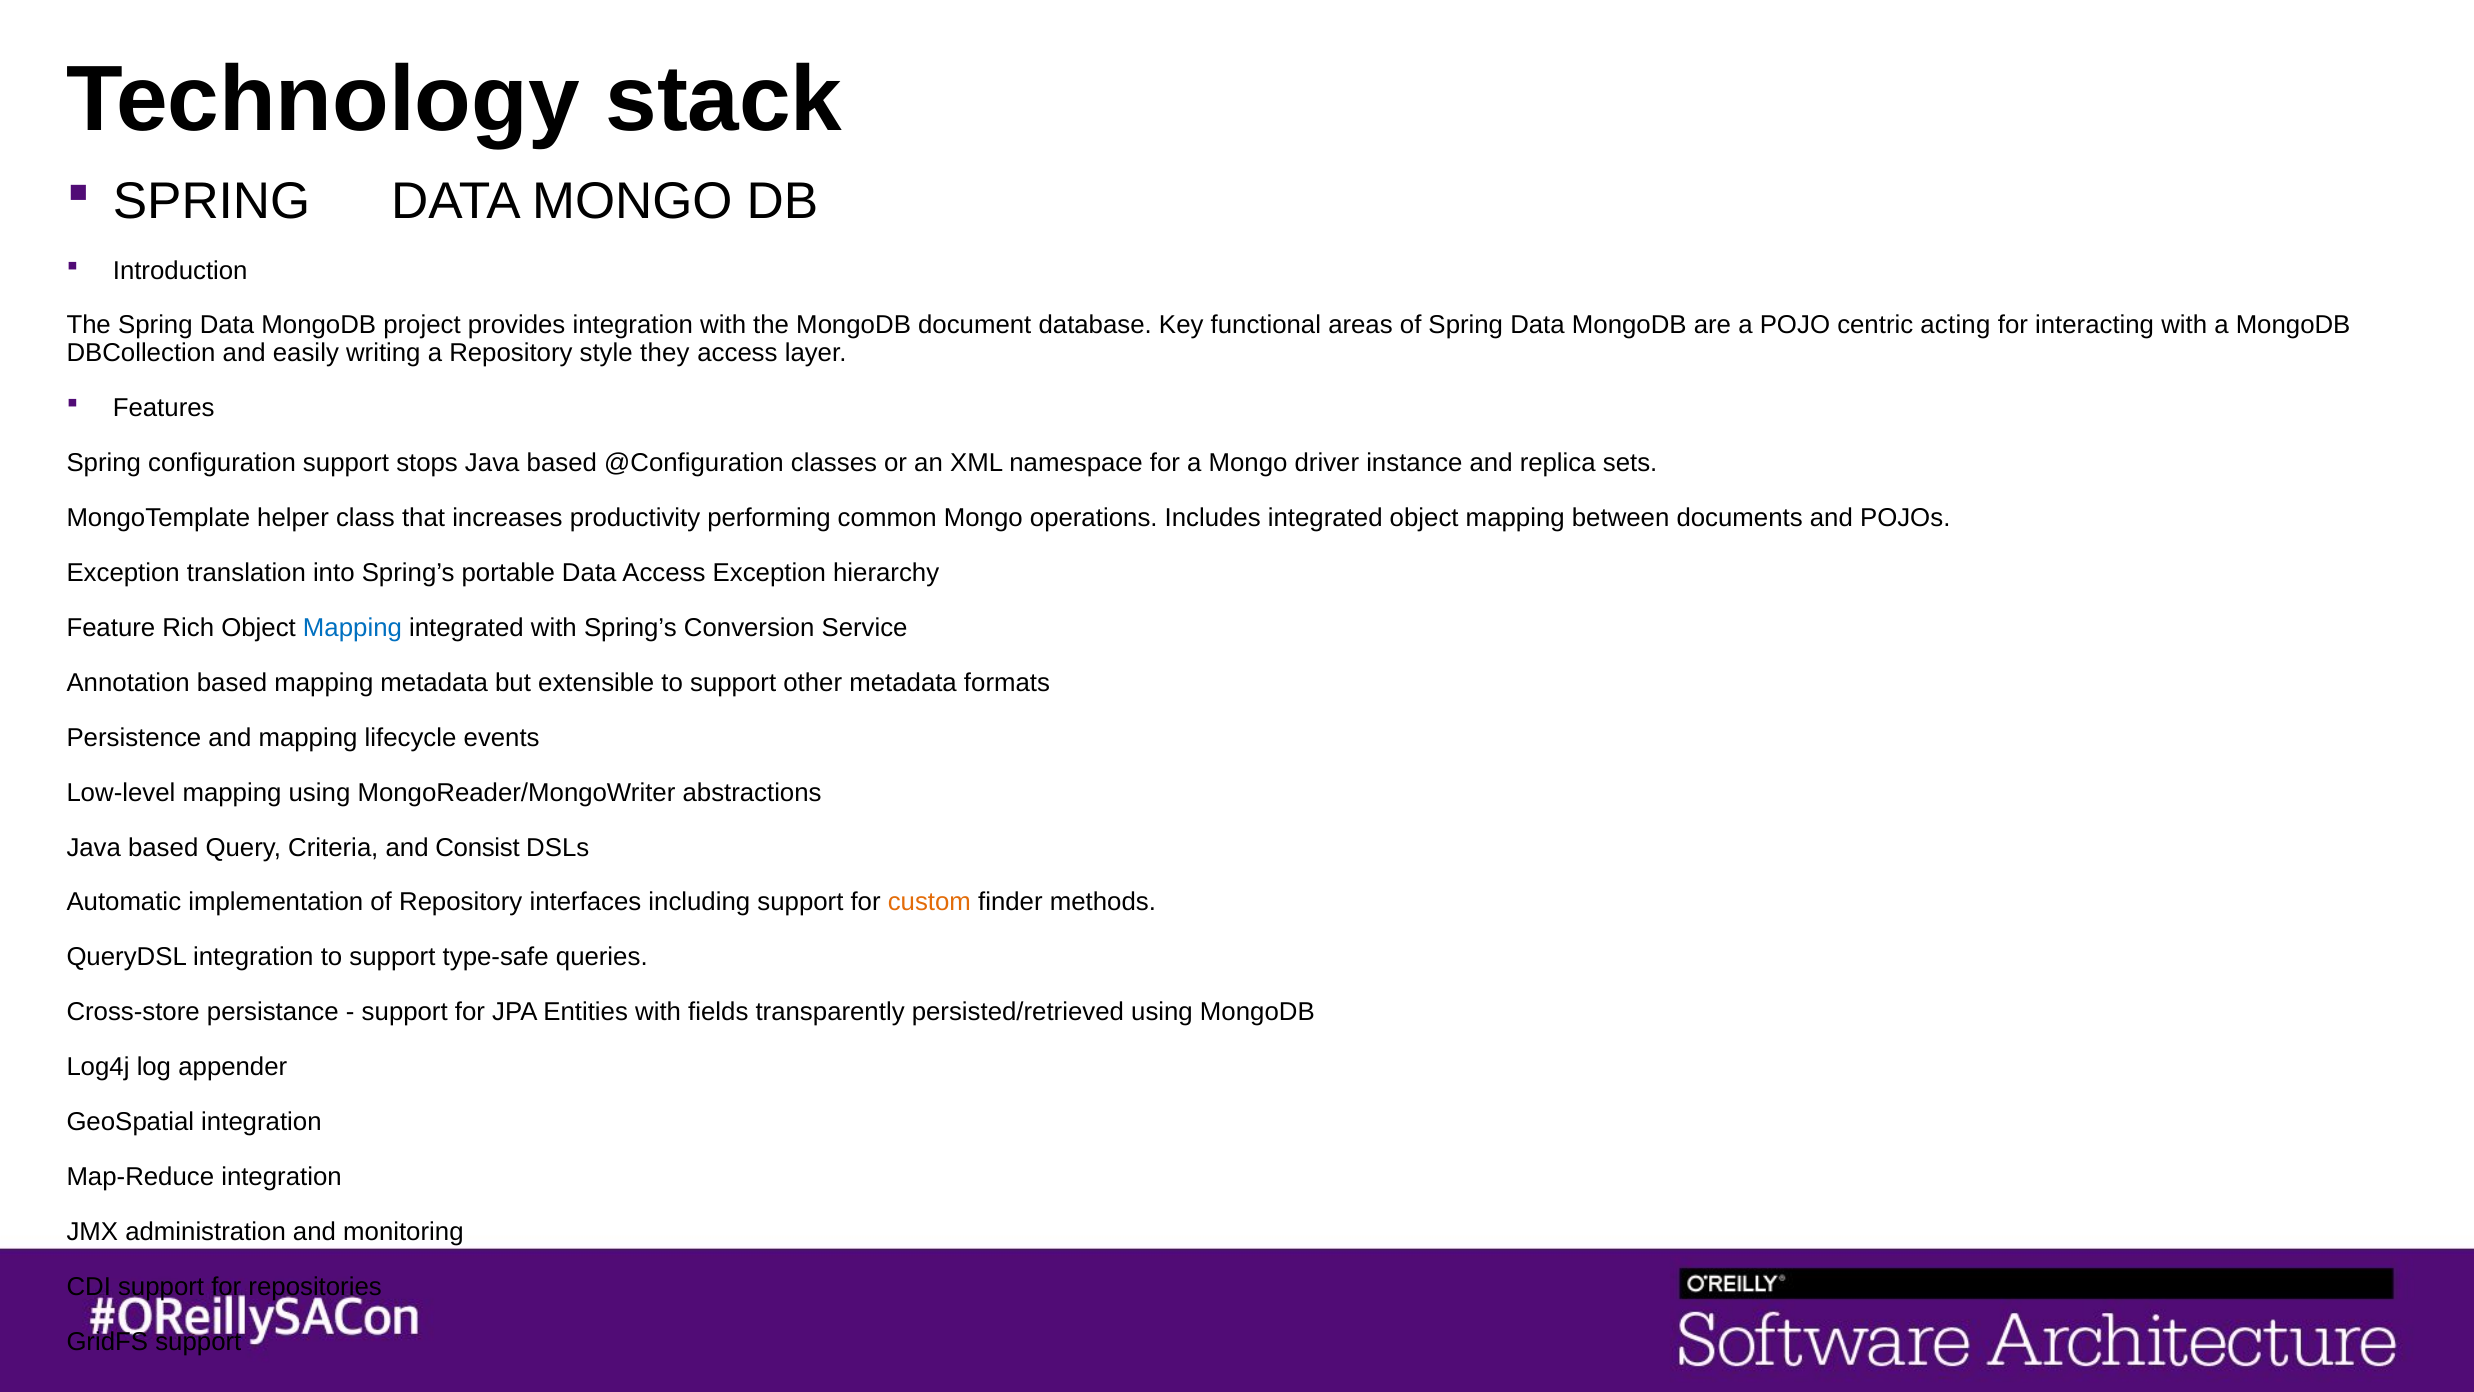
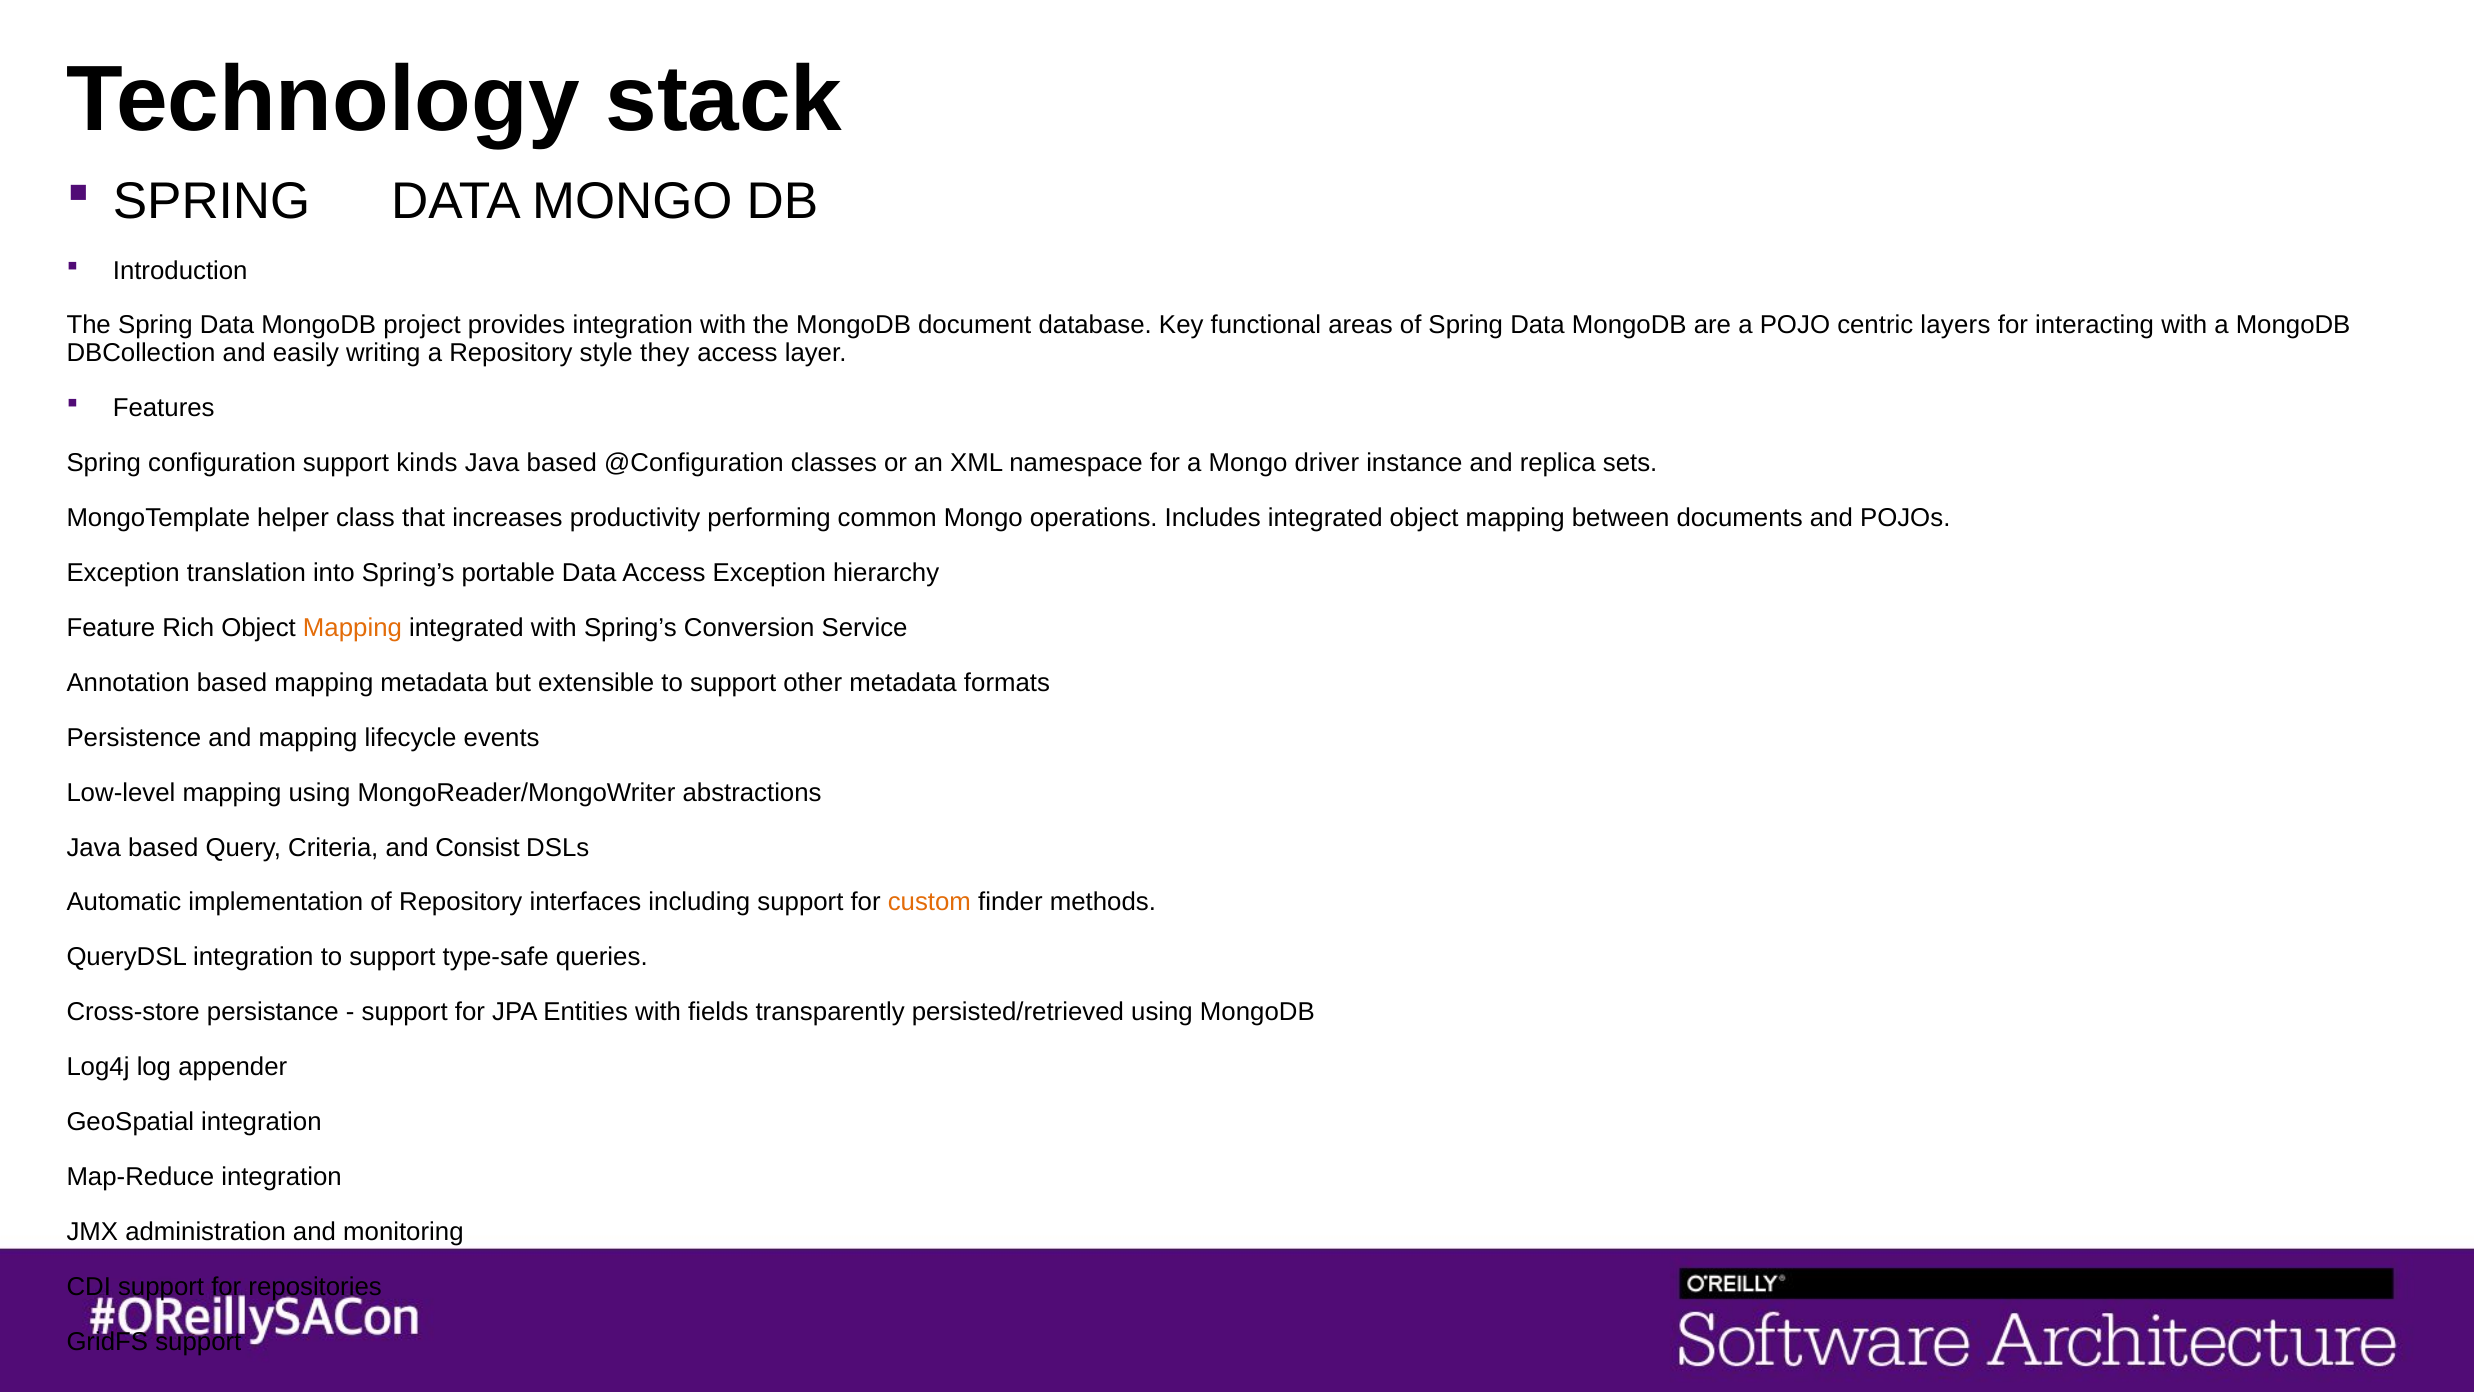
acting: acting -> layers (1955, 325)
stops: stops -> kinds (427, 463)
Mapping colour: blue -> orange (352, 628)
